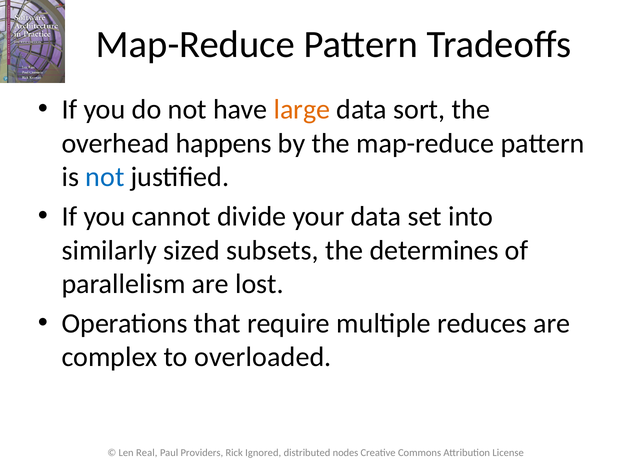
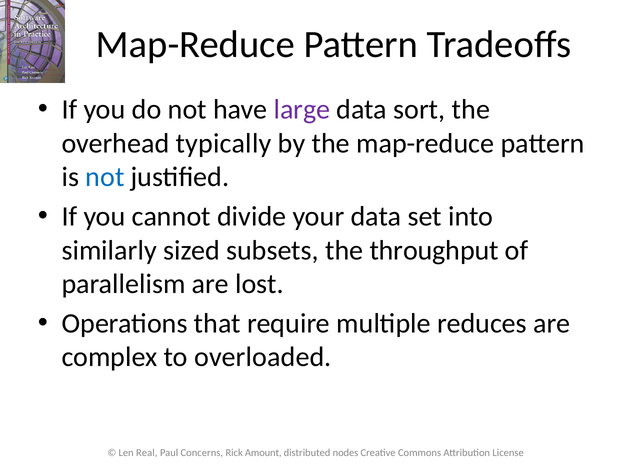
large colour: orange -> purple (302, 110)
happens: happens -> typically (224, 143)
determines: determines -> throughput (434, 250)
Providers: Providers -> Concerns (202, 453)
Ignored: Ignored -> Amount (263, 453)
